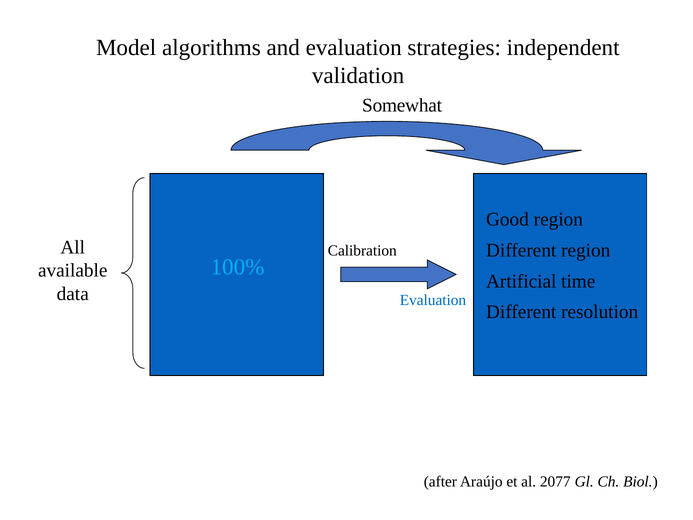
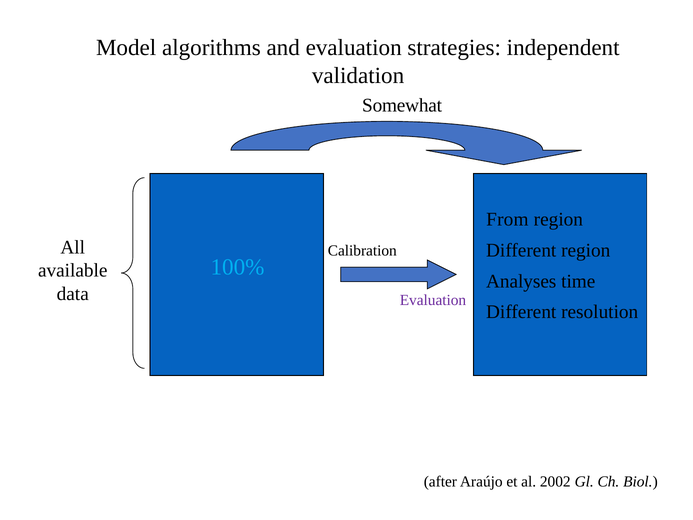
Good: Good -> From (507, 219)
Artificial: Artificial -> Analyses (521, 281)
Evaluation colour: blue -> purple (433, 300)
2077: 2077 -> 2002 (555, 481)
